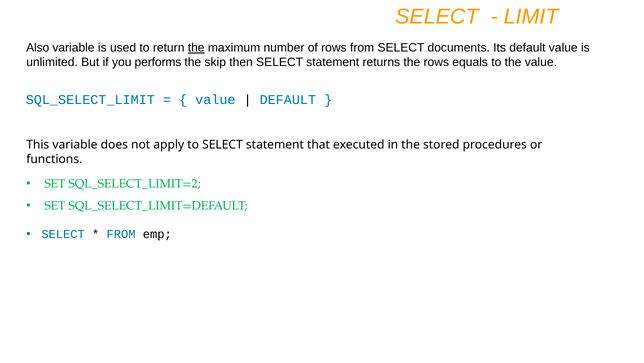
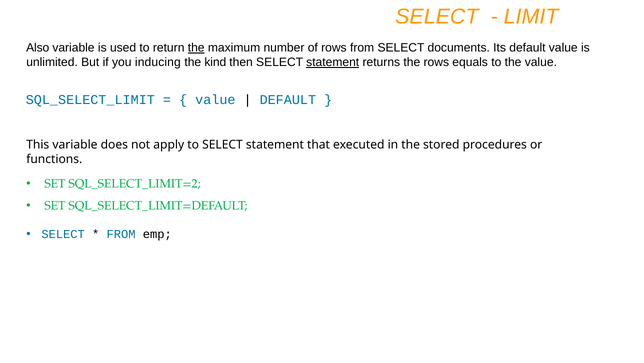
performs: performs -> inducing (158, 62)
skip: skip -> kind (215, 62)
statement underline: none -> present (333, 62)
